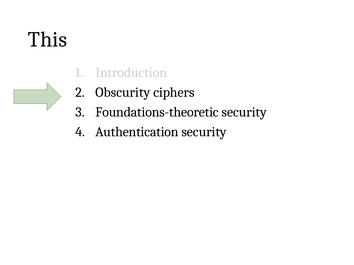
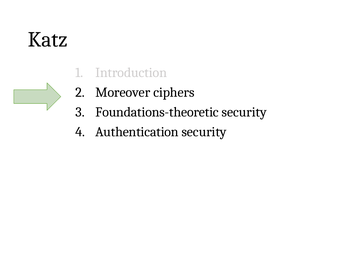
This: This -> Katz (48, 40)
Obscurity: Obscurity -> Moreover (123, 93)
